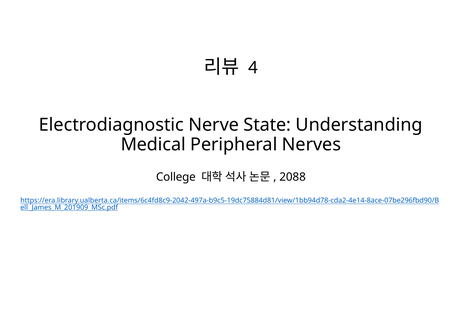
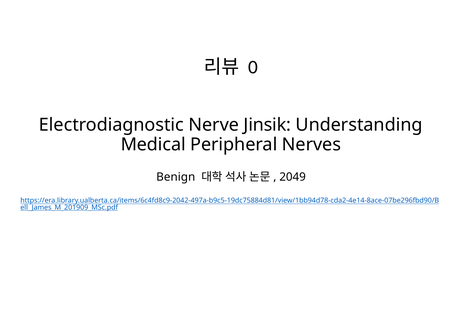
4: 4 -> 0 (253, 67)
State: State -> Jinsik (267, 125)
College: College -> Benign (176, 177)
2088: 2088 -> 2049 (293, 177)
